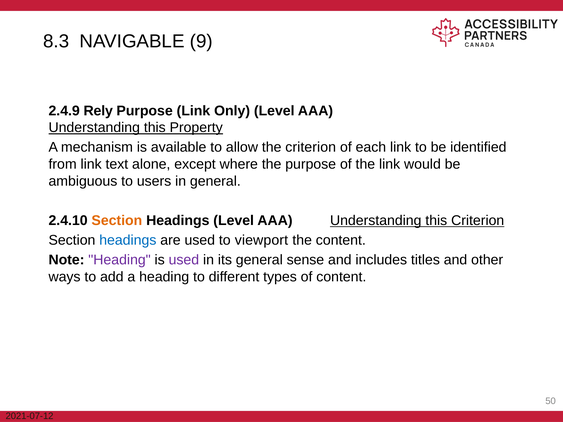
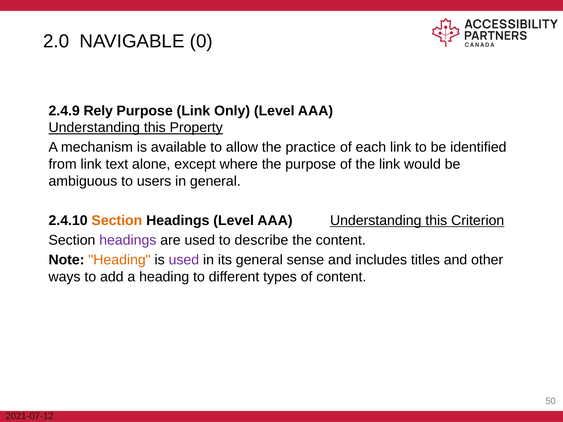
8.3: 8.3 -> 2.0 (56, 41)
9: 9 -> 0 (201, 41)
the criterion: criterion -> practice (311, 147)
headings colour: blue -> purple (128, 240)
viewport: viewport -> describe (261, 240)
Heading colour: purple -> orange (120, 260)
